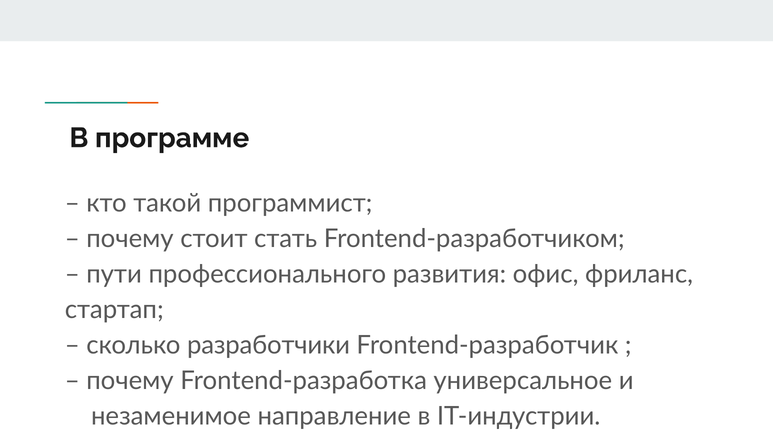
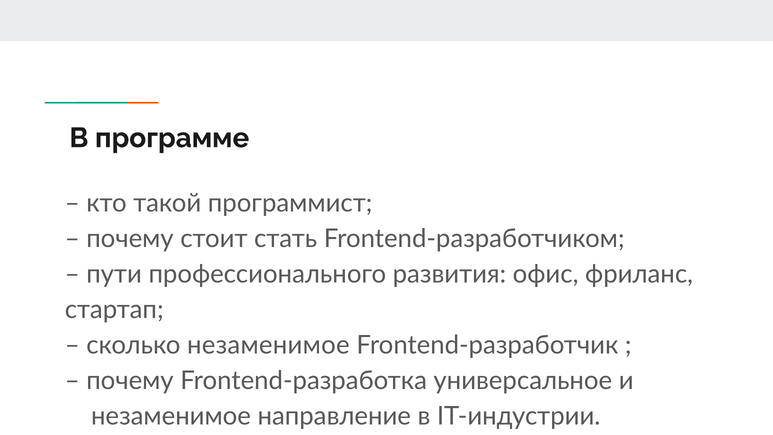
сколько разработчики: разработчики -> незаменимое (268, 345)
